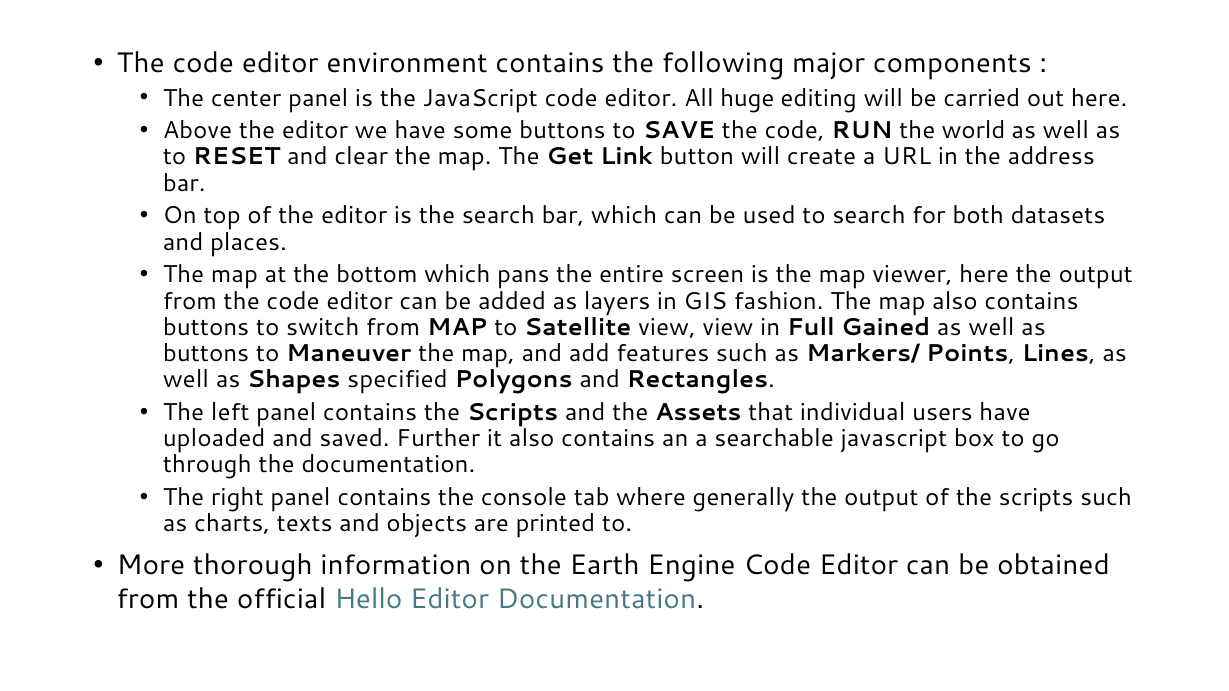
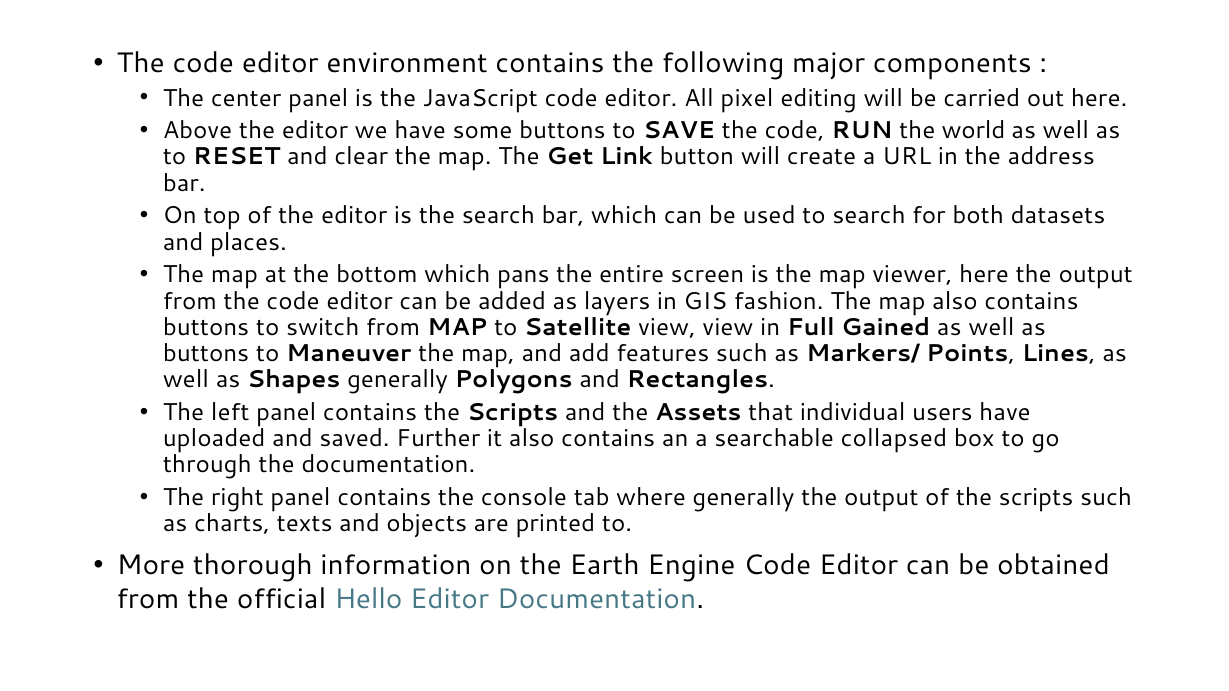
huge: huge -> pixel (747, 98)
Shapes specified: specified -> generally (398, 380)
searchable javascript: javascript -> collapsed (894, 439)
